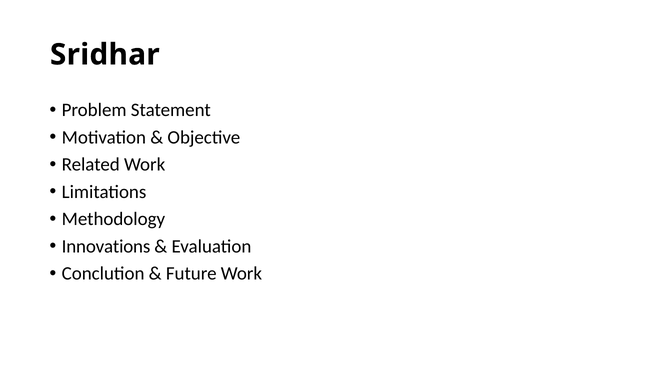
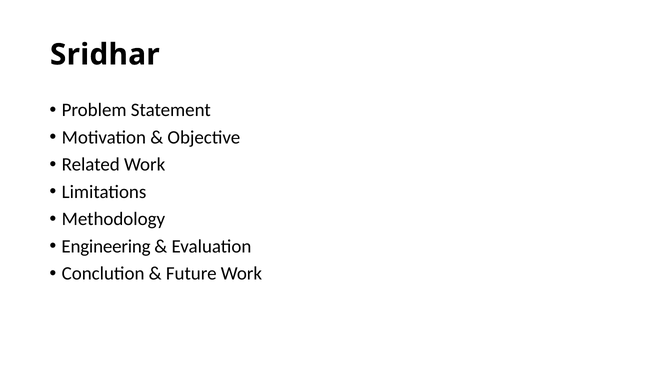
Innovations: Innovations -> Engineering (106, 246)
